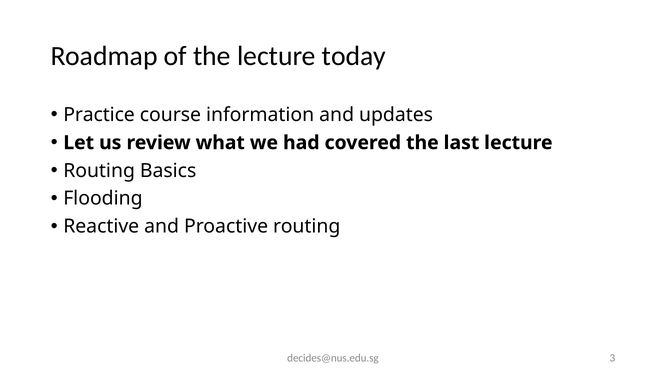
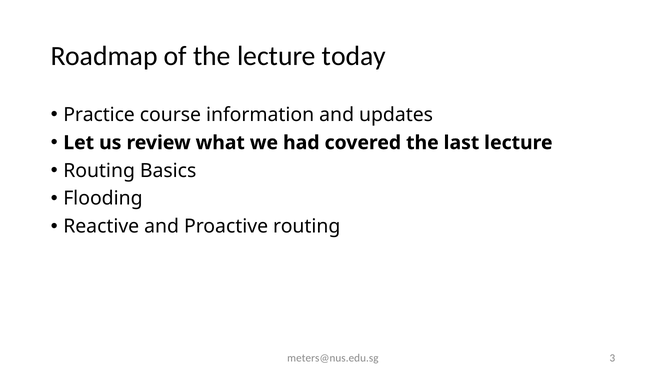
decides@nus.edu.sg: decides@nus.edu.sg -> meters@nus.edu.sg (333, 358)
